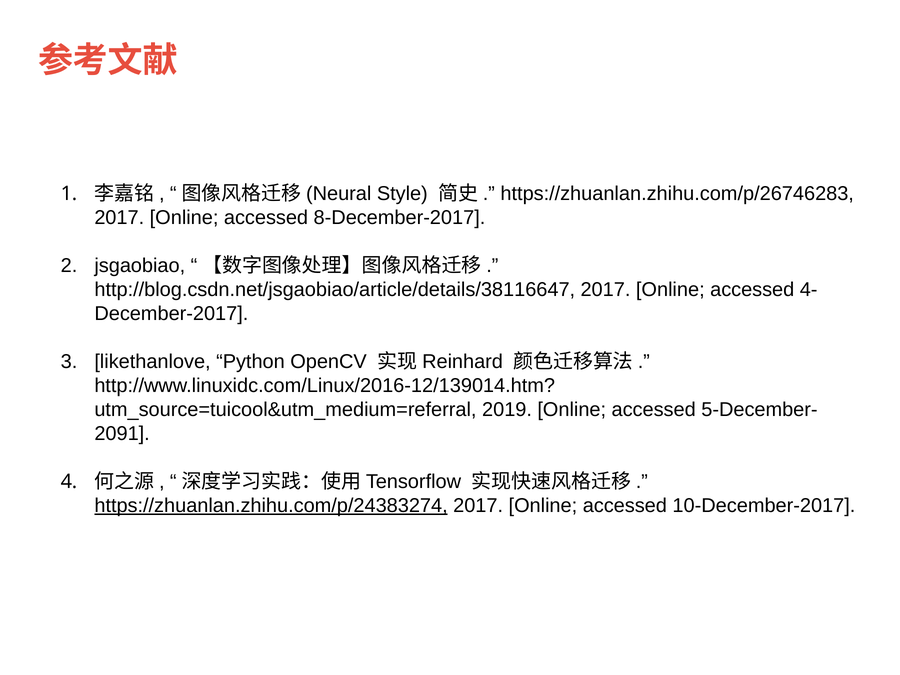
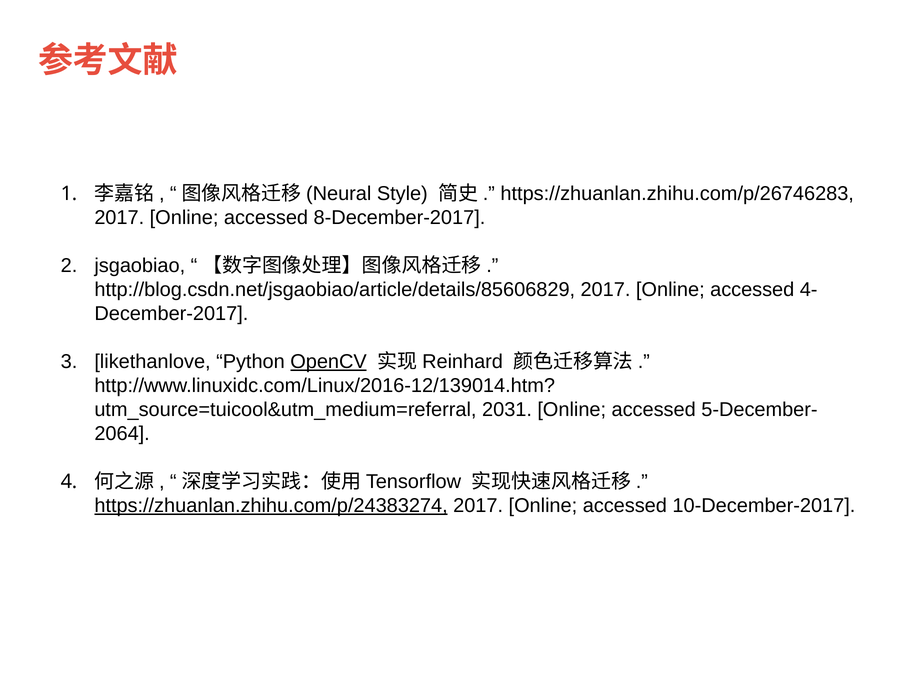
http://blog.csdn.net/jsgaobiao/article/details/38116647: http://blog.csdn.net/jsgaobiao/article/details/38116647 -> http://blog.csdn.net/jsgaobiao/article/details/85606829 (335, 290)
OpenCV underline: none -> present (329, 362)
2019: 2019 -> 2031 (507, 410)
2091: 2091 -> 2064 (122, 434)
